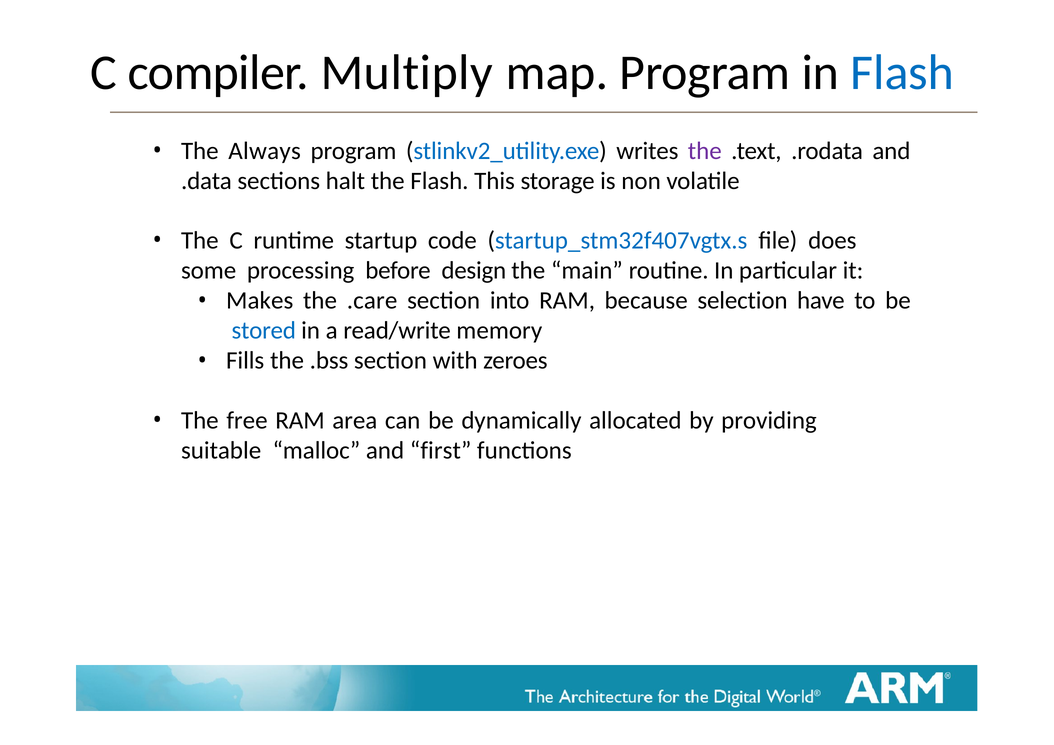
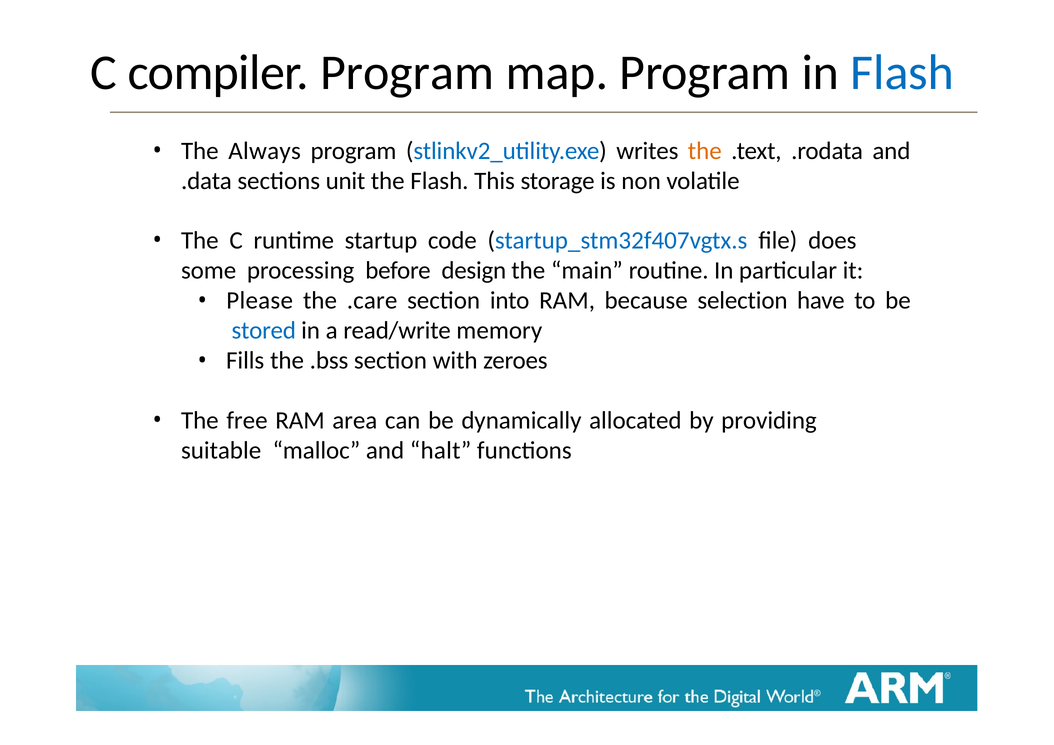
compiler Multiply: Multiply -> Program (407, 73)
the colour: purple -> orange (705, 151)
halt: halt -> unit (346, 181)
Makes: Makes -> Please (260, 301)
first: first -> halt (441, 450)
